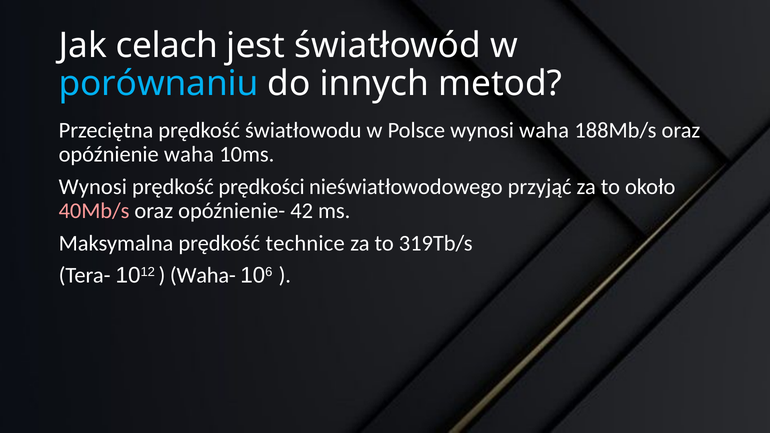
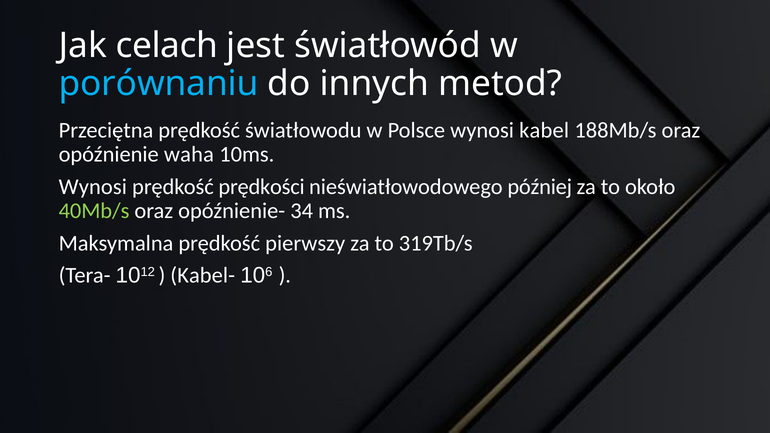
wynosi waha: waha -> kabel (544, 130)
przyjąć: przyjąć -> później (540, 187)
40Mb/s colour: pink -> light green (94, 211)
42: 42 -> 34 (302, 211)
technice: technice -> pierwszy (305, 243)
Waha-: Waha- -> Kabel- (203, 276)
